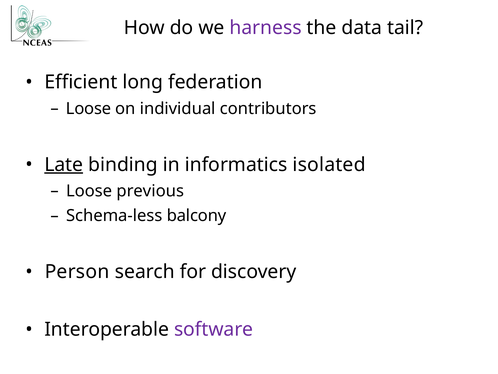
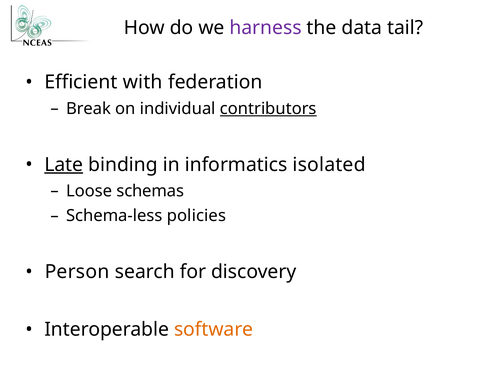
long: long -> with (143, 82)
Loose: Loose -> Break (89, 108)
contributors underline: none -> present (268, 108)
previous: previous -> schemas (150, 191)
balcony: balcony -> policies (196, 215)
software colour: purple -> orange (214, 329)
